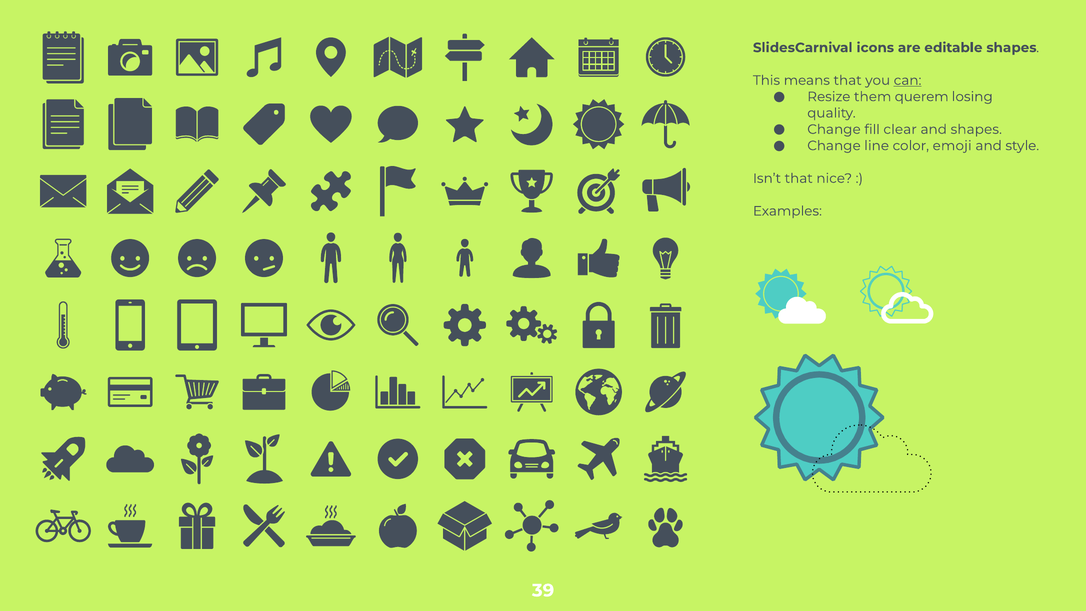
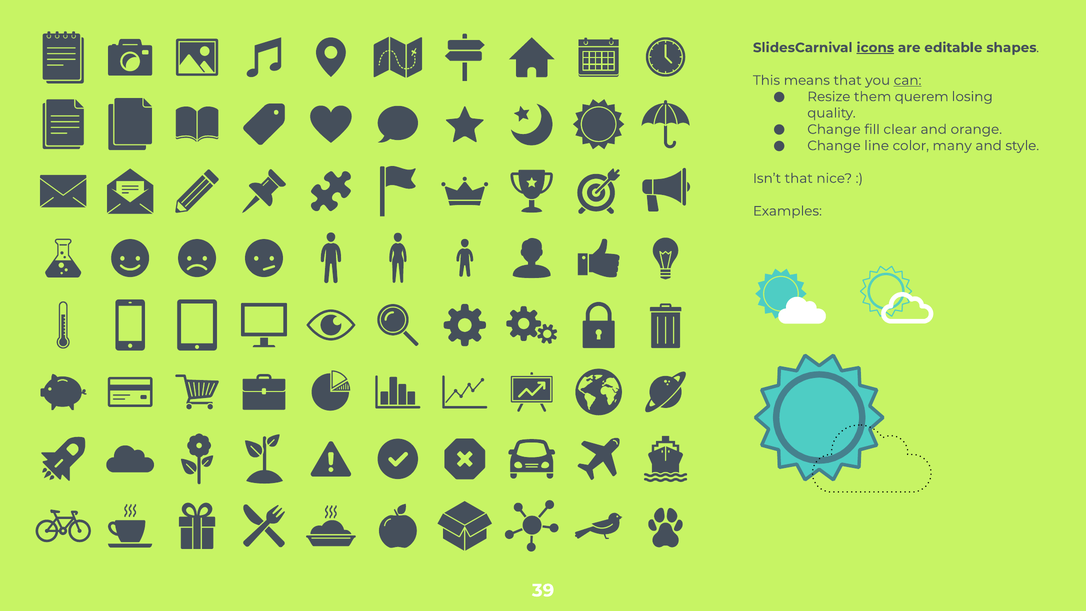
icons underline: none -> present (875, 48)
and shapes: shapes -> orange (976, 129)
emoji: emoji -> many (952, 146)
